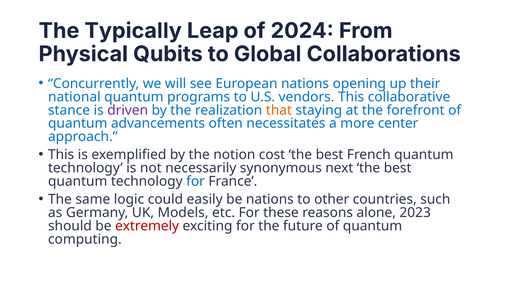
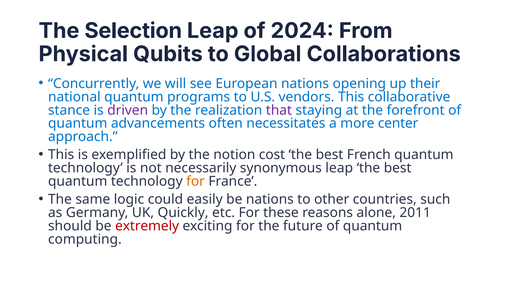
Typically: Typically -> Selection (133, 31)
that colour: orange -> purple (279, 110)
synonymous next: next -> leap (339, 168)
for colour: blue -> orange (196, 182)
Models: Models -> Quickly (183, 213)
2023: 2023 -> 2011 (415, 213)
